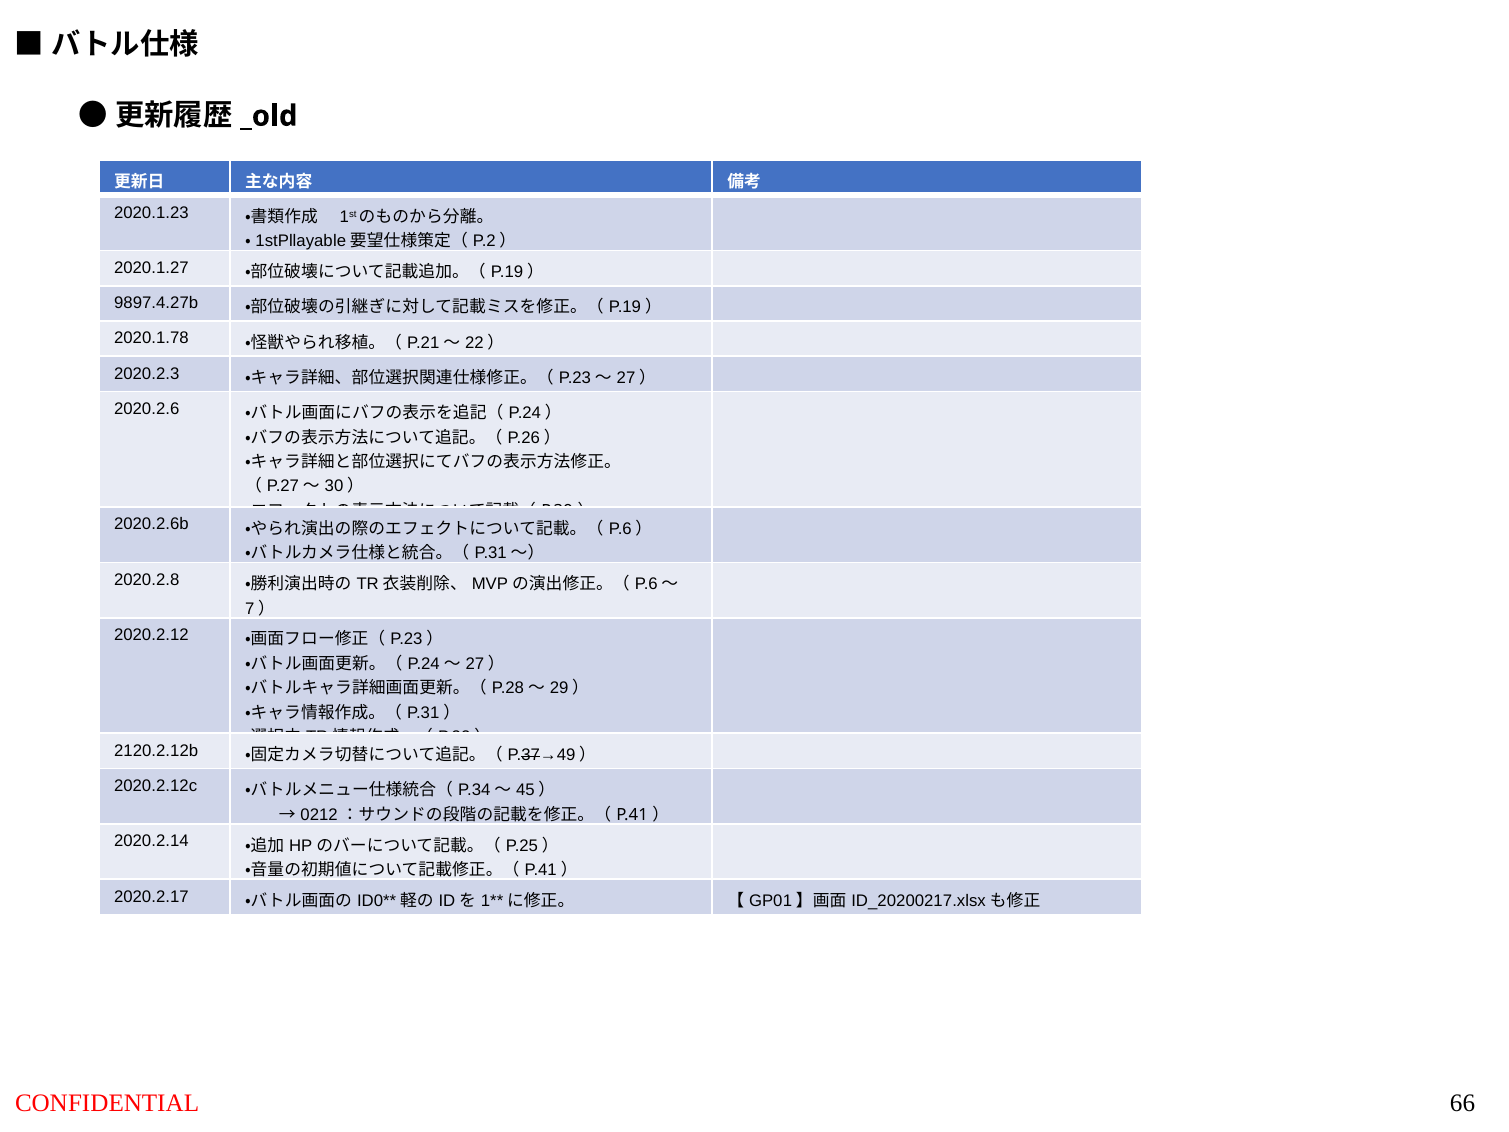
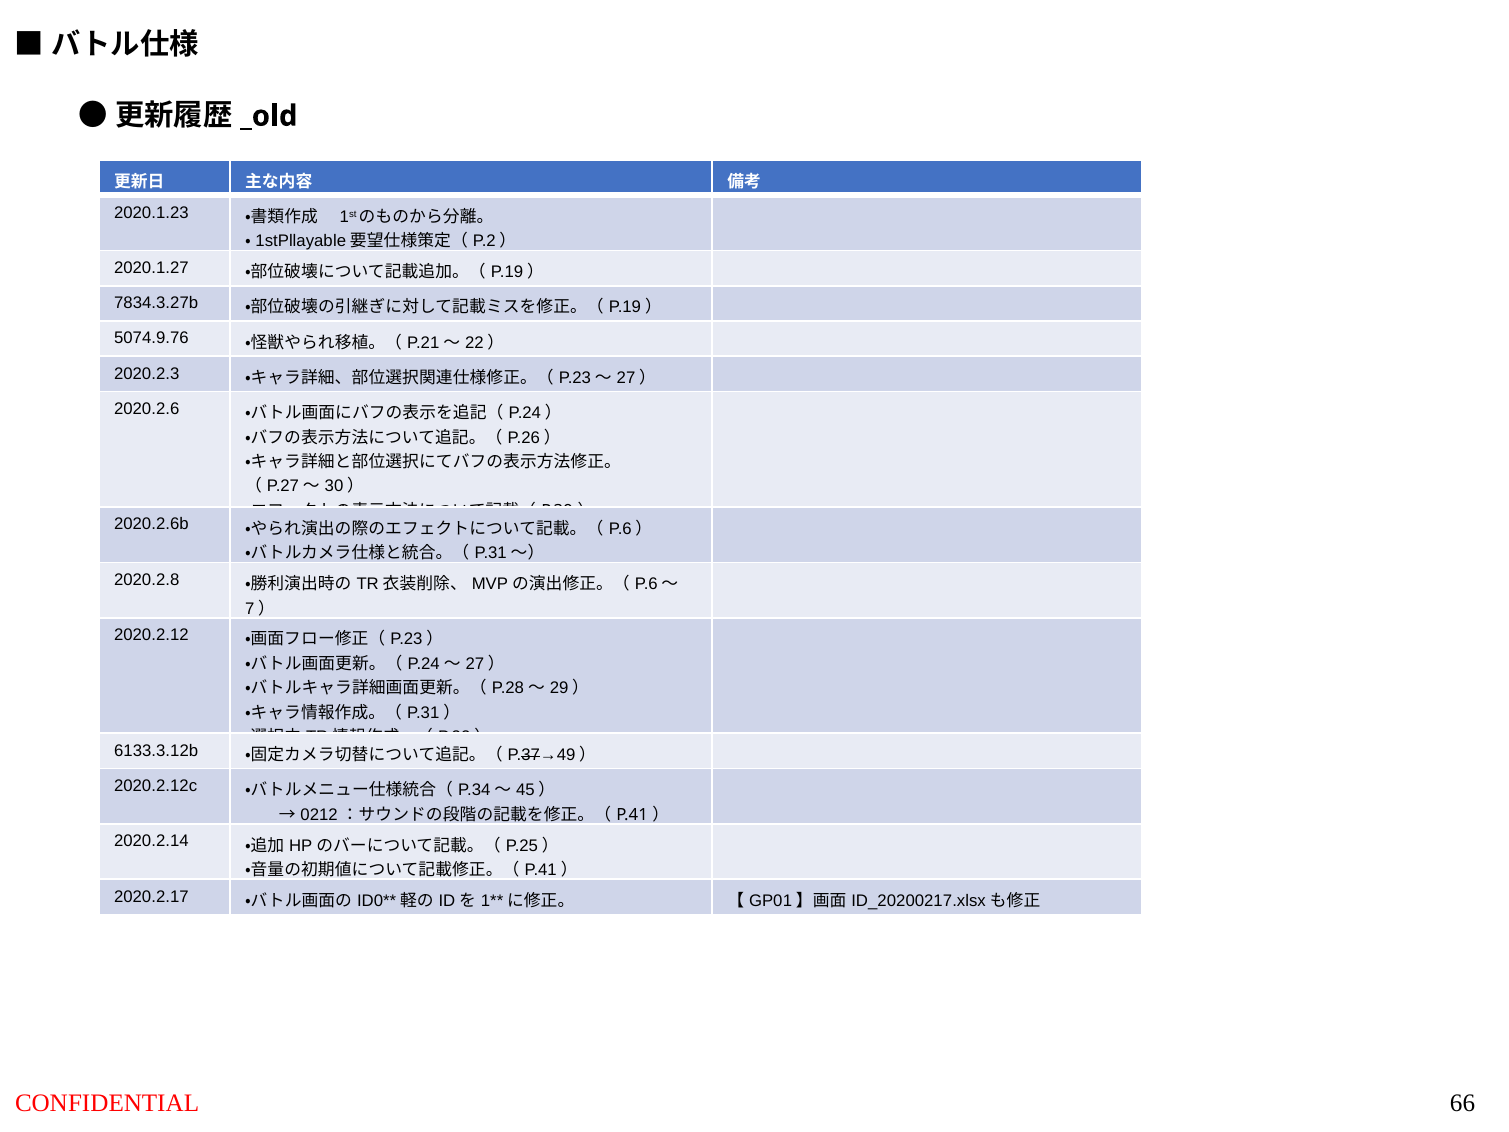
9897.4.27b: 9897.4.27b -> 7834.3.27b (156, 303)
2020.1.78: 2020.1.78 -> 5074.9.76 (151, 338)
2120.2.12b: 2120.2.12b -> 6133.3.12b (156, 751)
